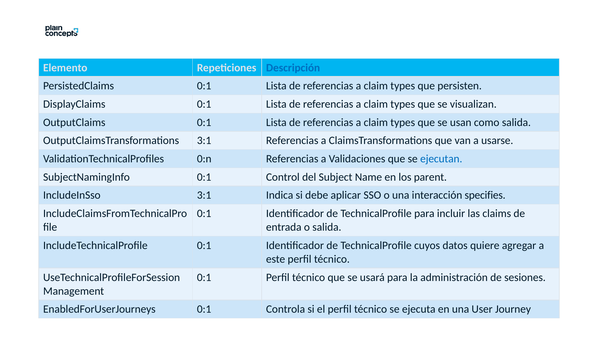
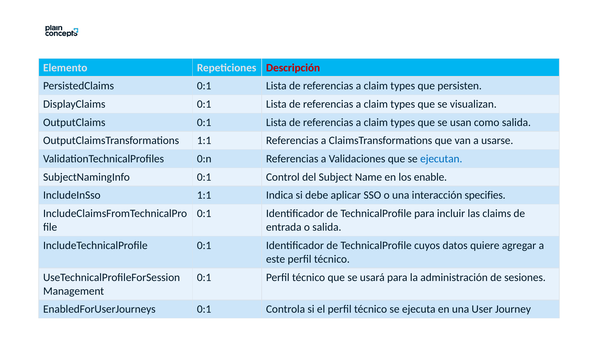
Descripción colour: blue -> red (293, 68)
OutputClaimsTransformations 3:1: 3:1 -> 1:1 (204, 140)
parent: parent -> enable (430, 177)
IncludeInSso 3:1: 3:1 -> 1:1 (204, 195)
